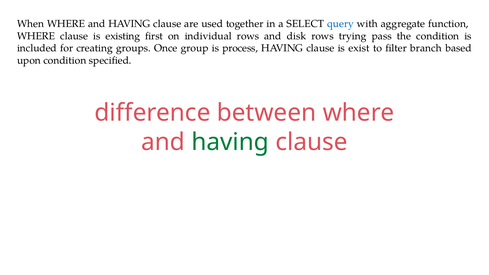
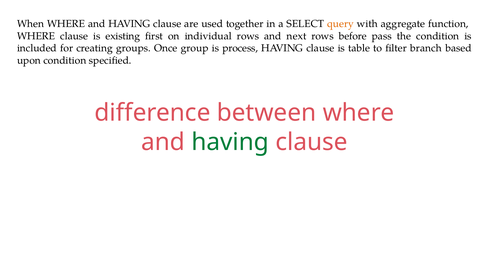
query colour: blue -> orange (341, 24)
disk: disk -> next (297, 36)
trying: trying -> before (353, 36)
exist: exist -> table (359, 48)
